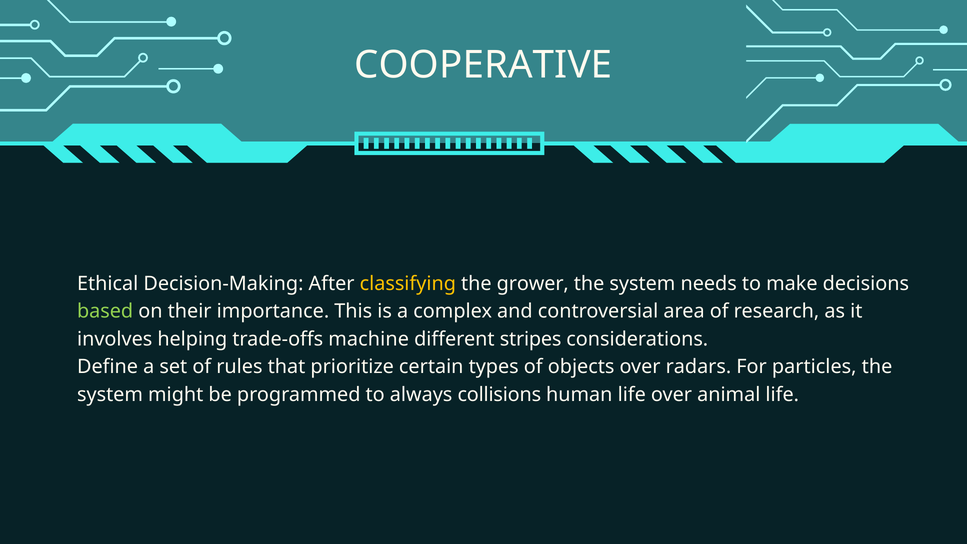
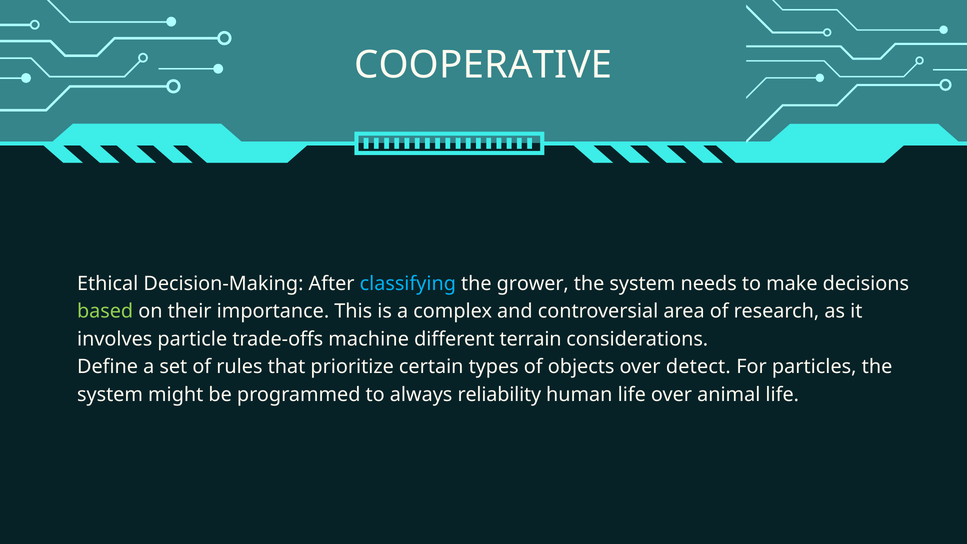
classifying colour: yellow -> light blue (408, 284)
helping: helping -> particle (192, 339)
stripes: stripes -> terrain (531, 339)
radars: radars -> detect (698, 367)
collisions: collisions -> reliability (499, 394)
